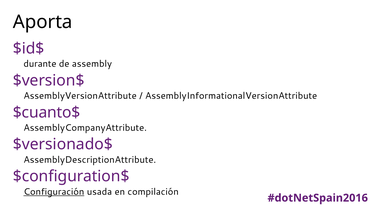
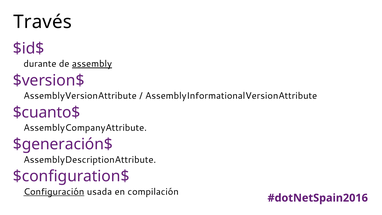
Aporta: Aporta -> Través (43, 22)
assembly underline: none -> present (92, 64)
$versionado$: $versionado$ -> $generación$ (63, 144)
